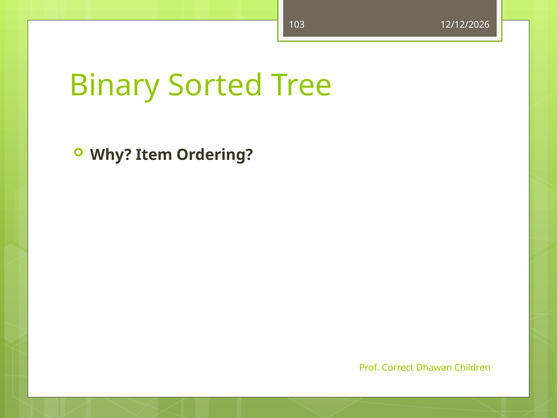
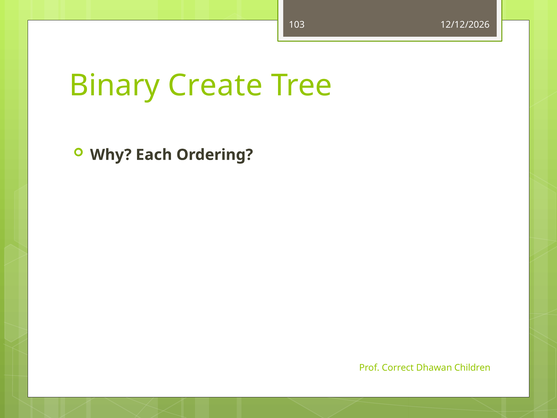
Sorted: Sorted -> Create (215, 86)
Item: Item -> Each (154, 155)
